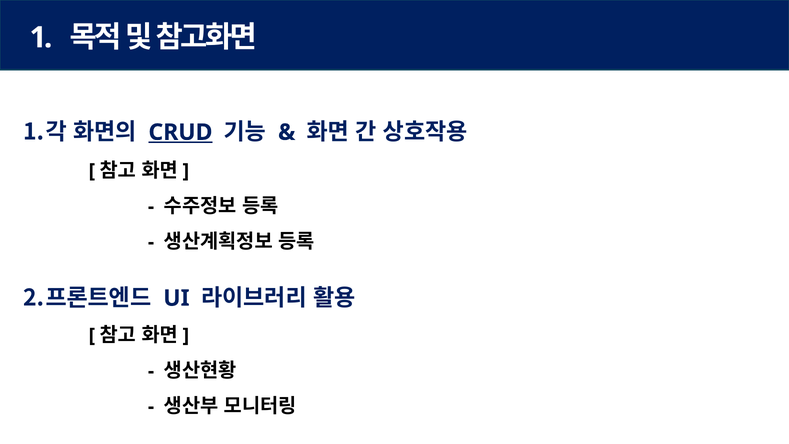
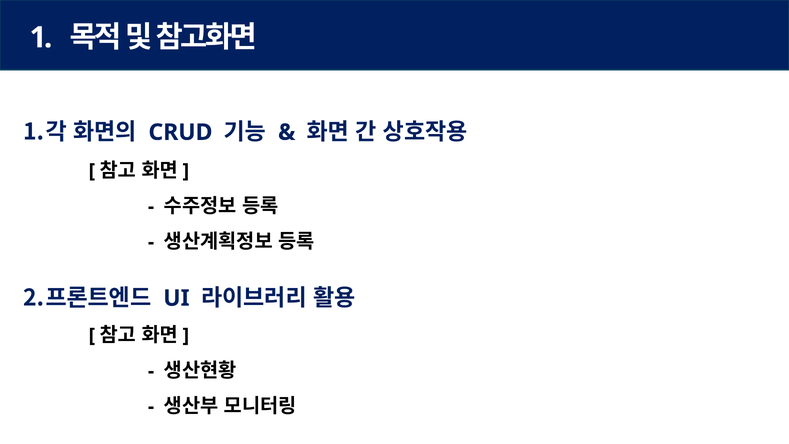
CRUD underline: present -> none (180, 132)
